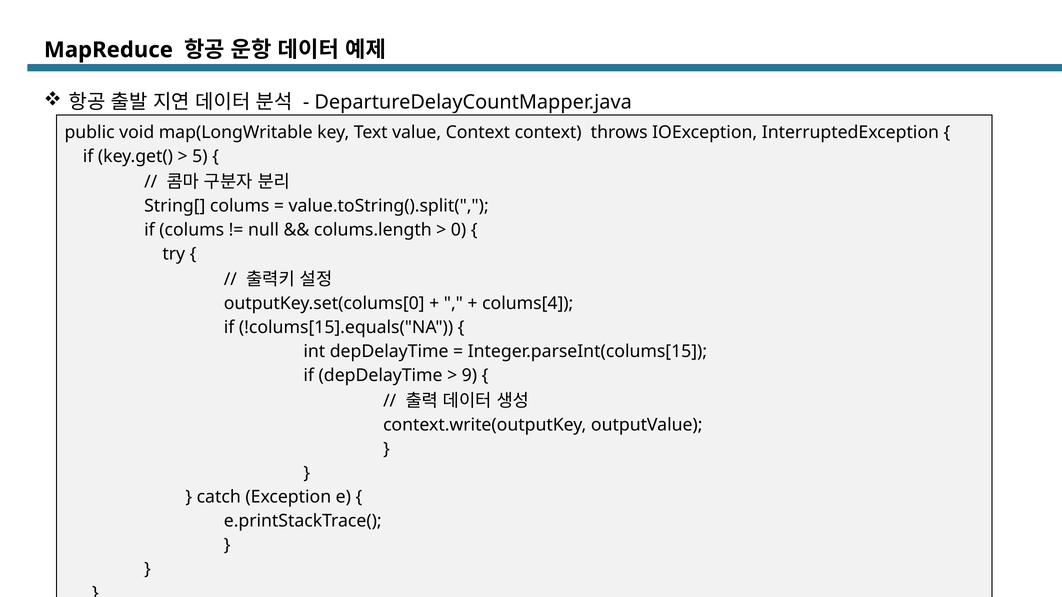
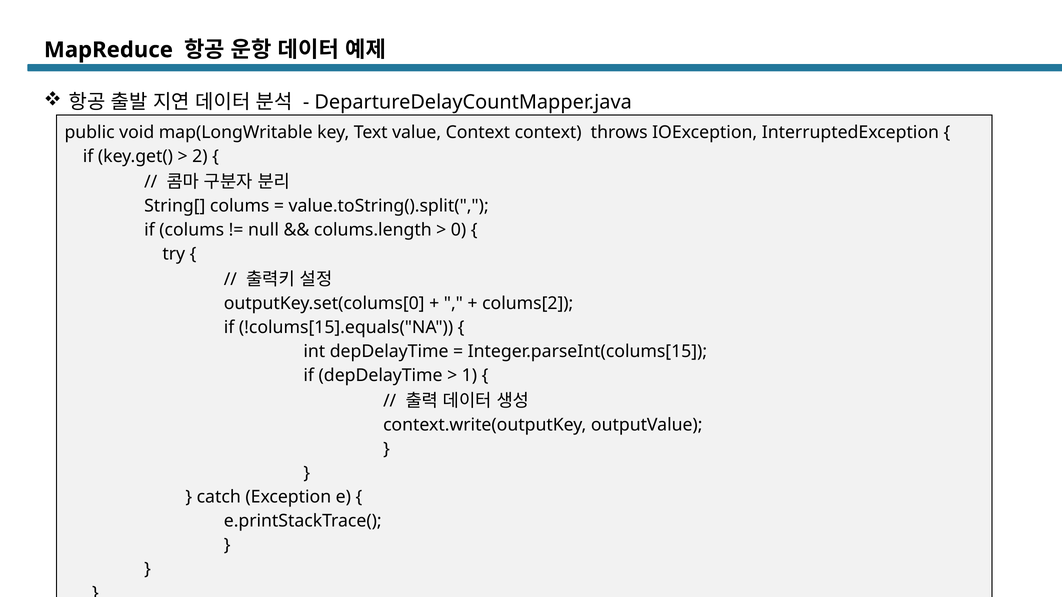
5: 5 -> 2 (200, 156)
colums[4: colums[4 -> colums[2 (528, 304)
9: 9 -> 1 (469, 376)
